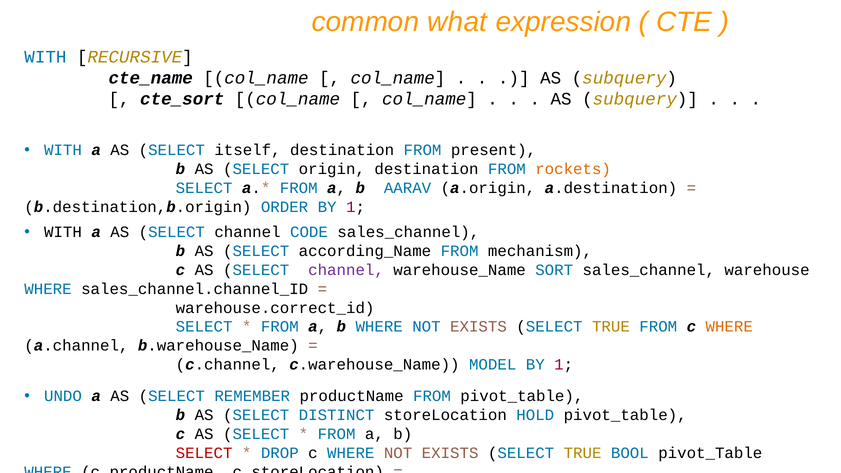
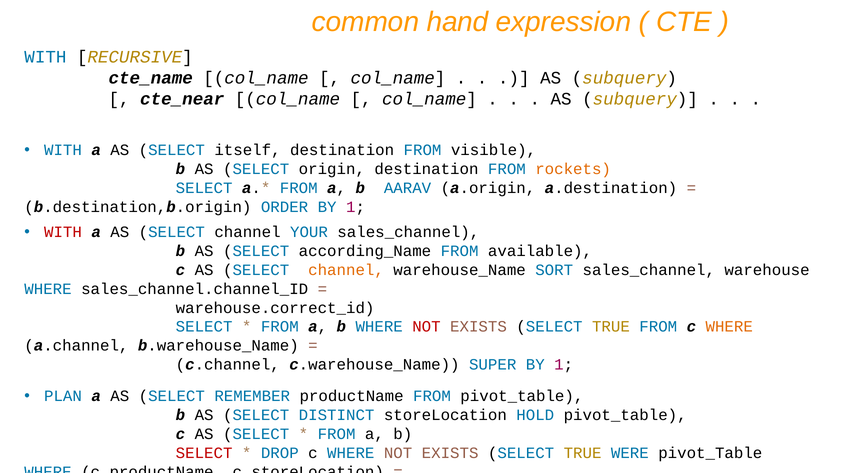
what: what -> hand (457, 22)
cte_sort: cte_sort -> cte_near (182, 99)
present: present -> visible (493, 150)
WITH colour: black -> red (63, 232)
CODE: CODE -> YOUR (309, 232)
mechanism: mechanism -> available (540, 251)
channel colour: purple -> orange (346, 270)
NOT colour: blue -> red (426, 327)
MODEL: MODEL -> SUPER (493, 365)
UNDO: UNDO -> PLAN (63, 396)
BOOL: BOOL -> WERE (630, 453)
